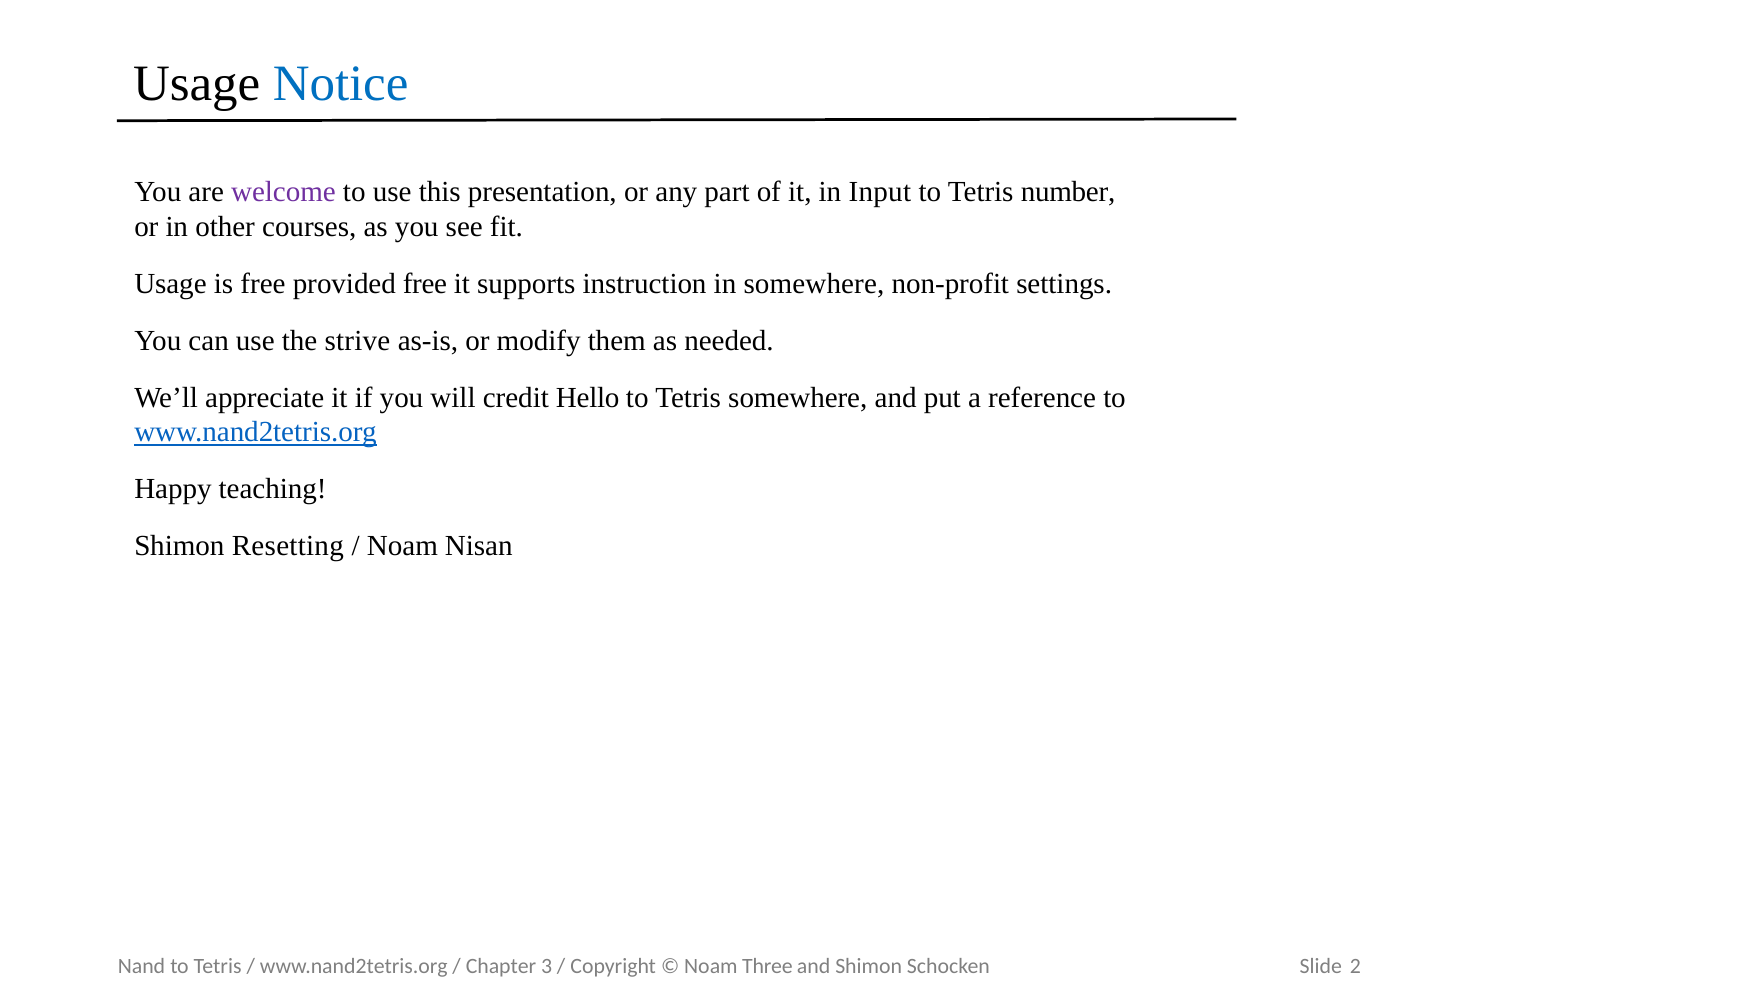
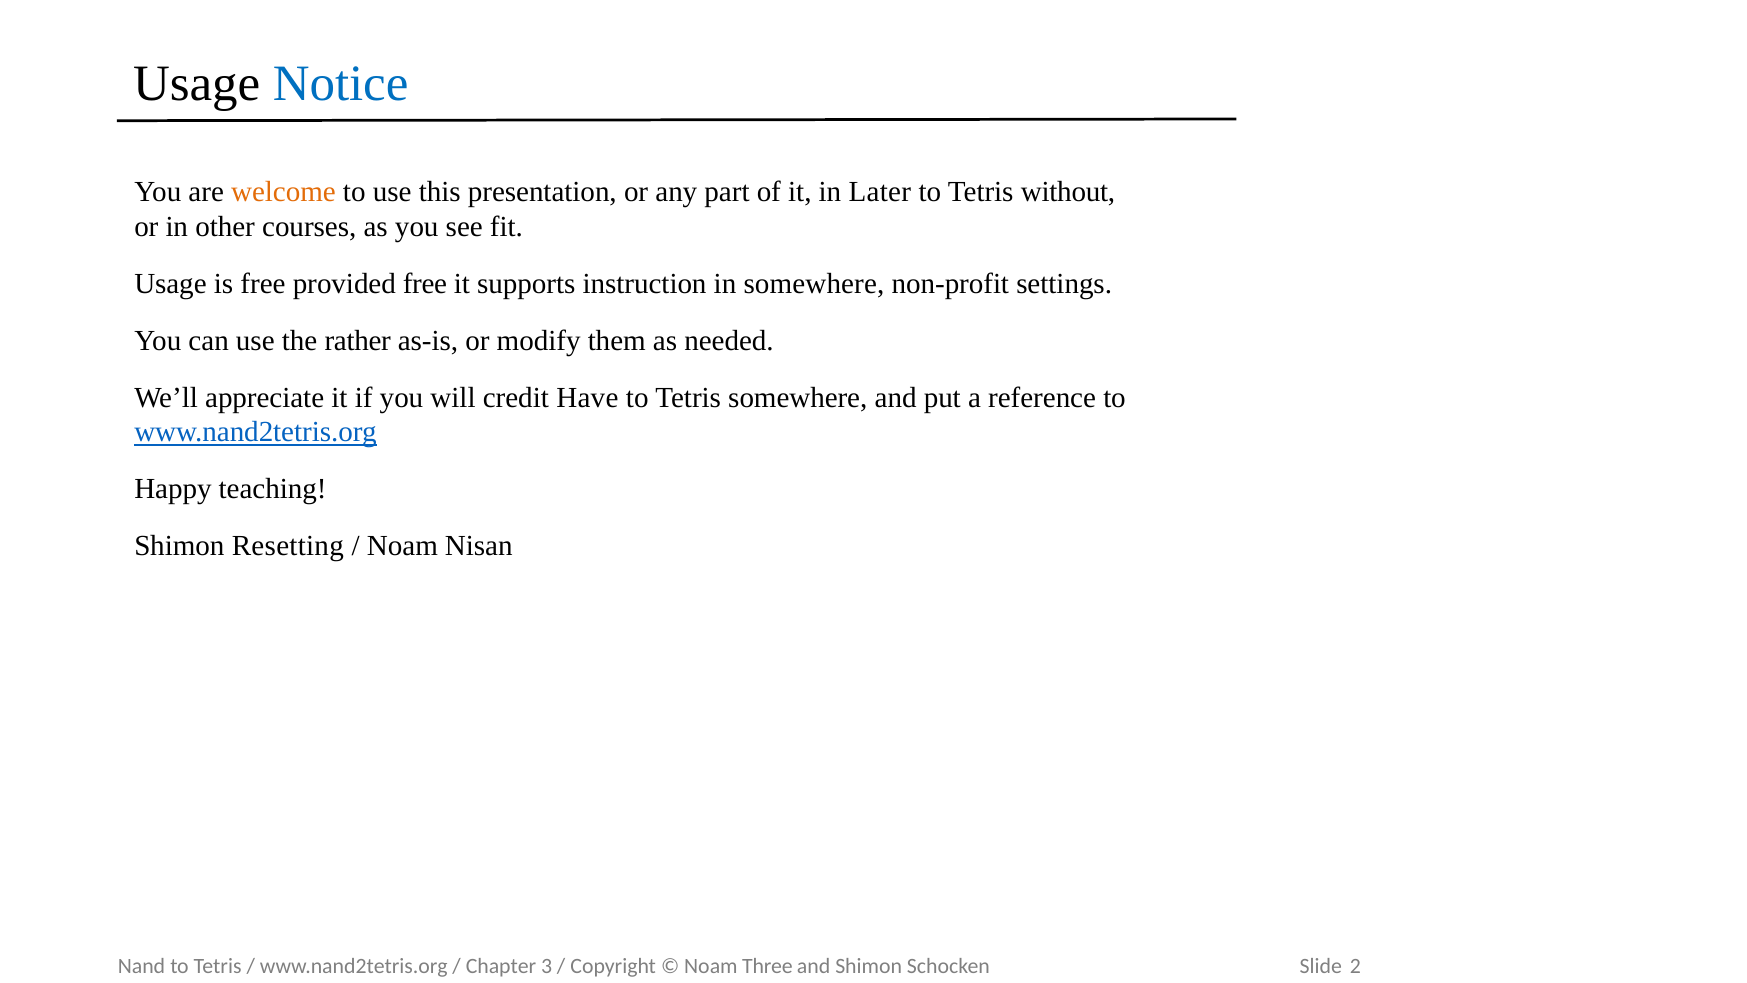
welcome colour: purple -> orange (283, 192)
Input: Input -> Later (880, 192)
number: number -> without (1068, 192)
strive: strive -> rather (358, 341)
Hello: Hello -> Have (587, 397)
